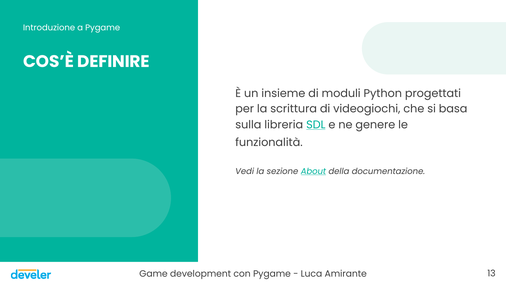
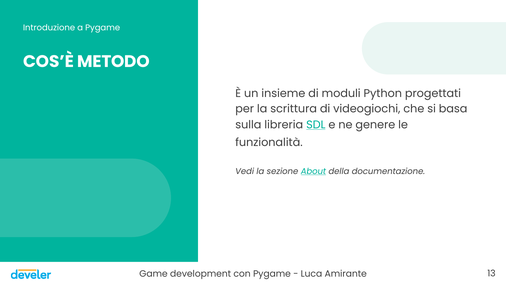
DEFINIRE: DEFINIRE -> METODO (113, 62)
